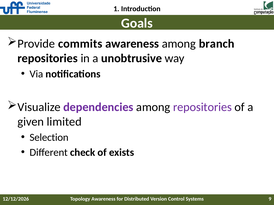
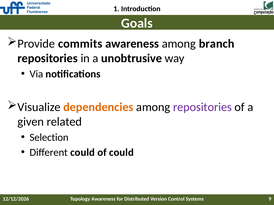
dependencies colour: purple -> orange (98, 107)
limited: limited -> related (64, 122)
Different check: check -> could (83, 153)
of exists: exists -> could (121, 153)
